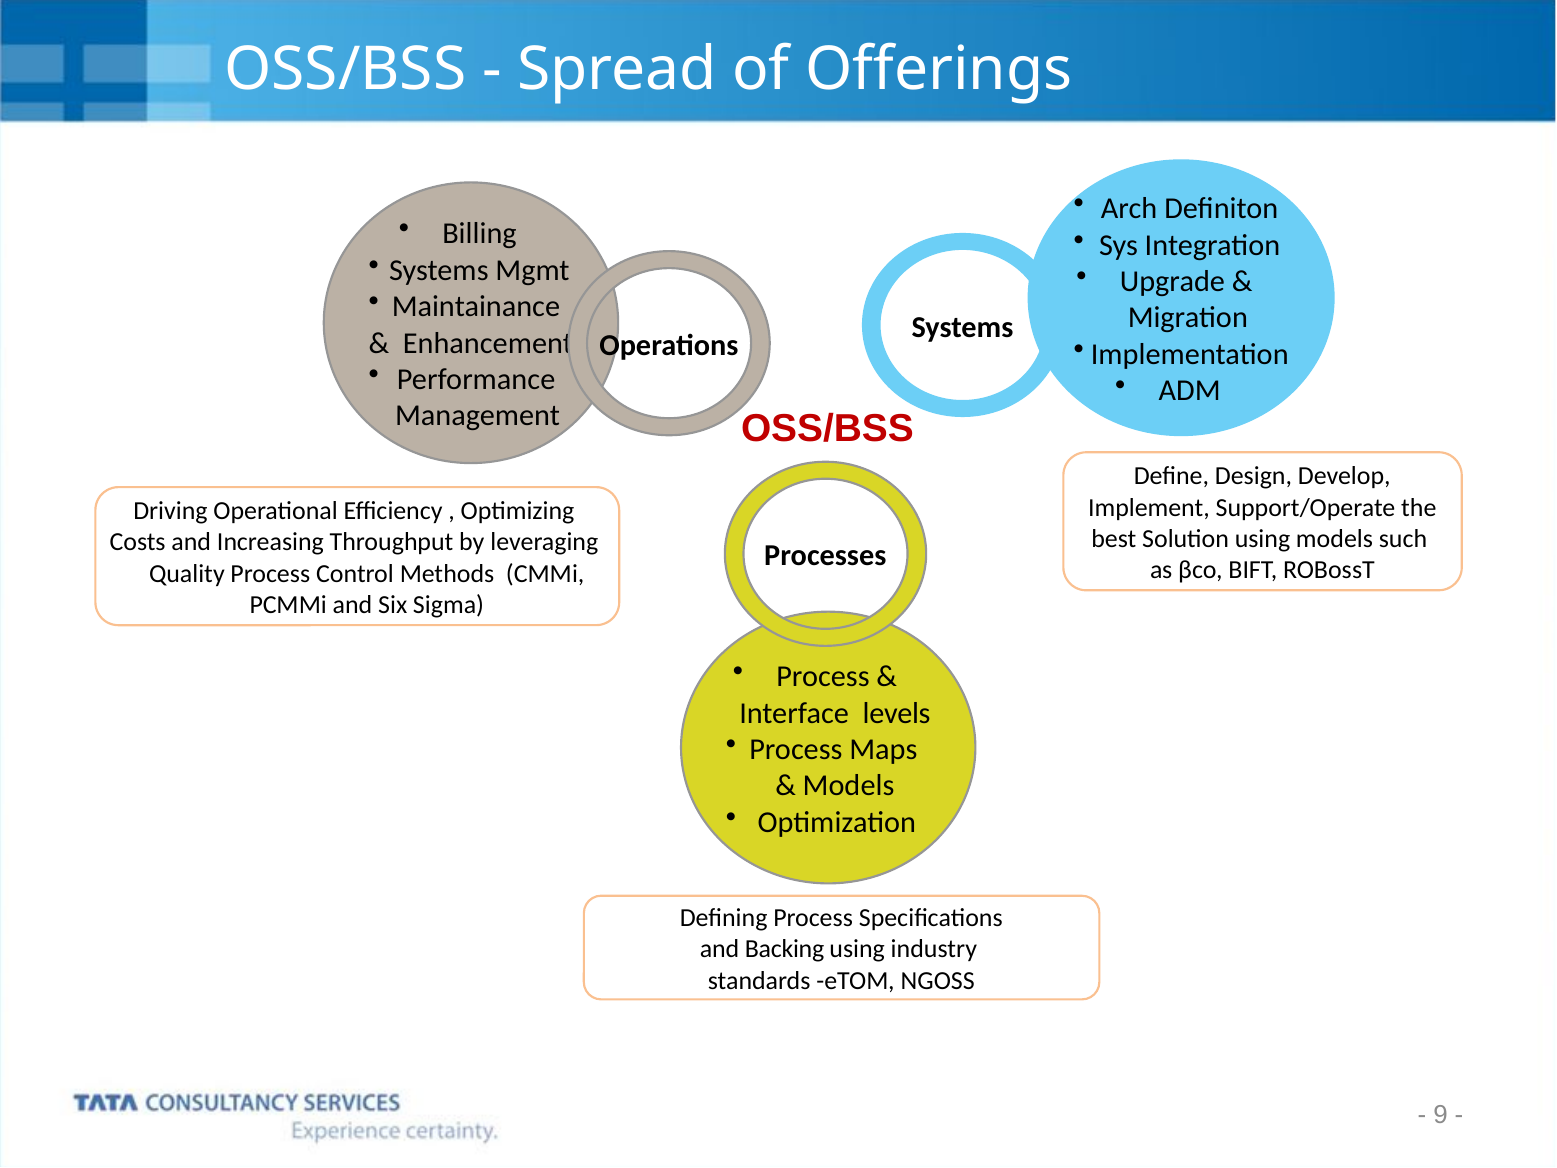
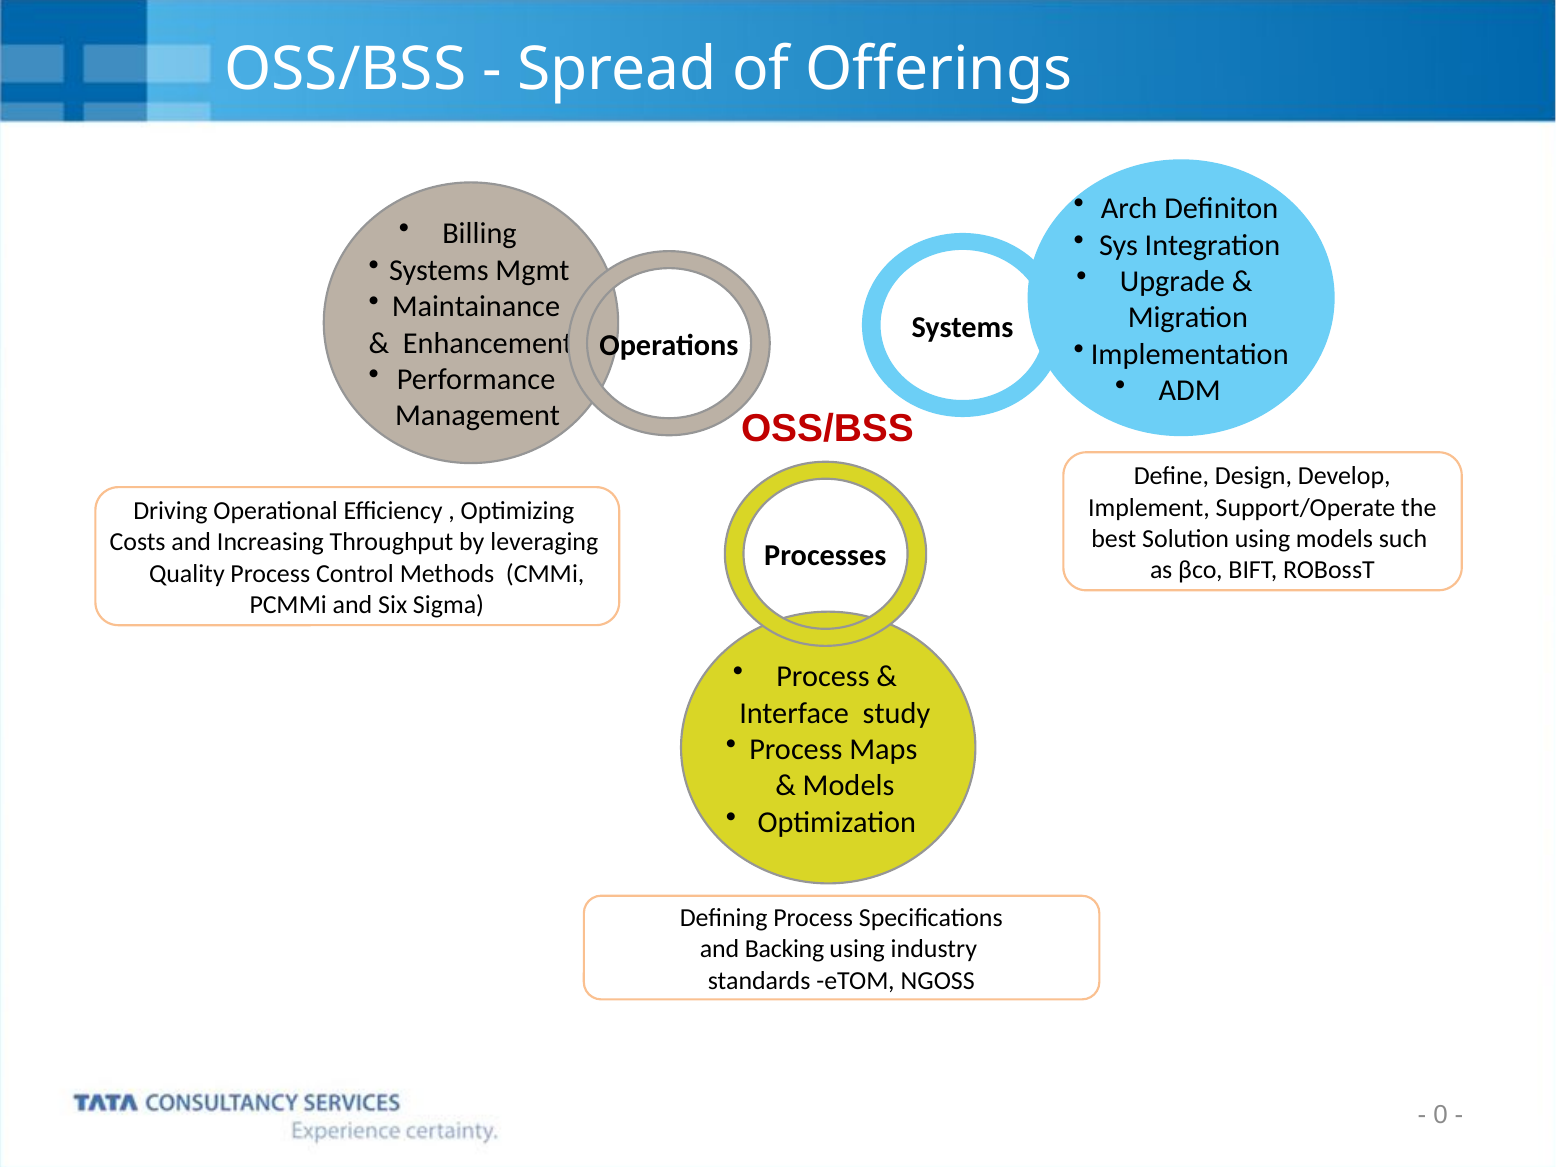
levels: levels -> study (896, 713)
9: 9 -> 0 (1441, 1115)
